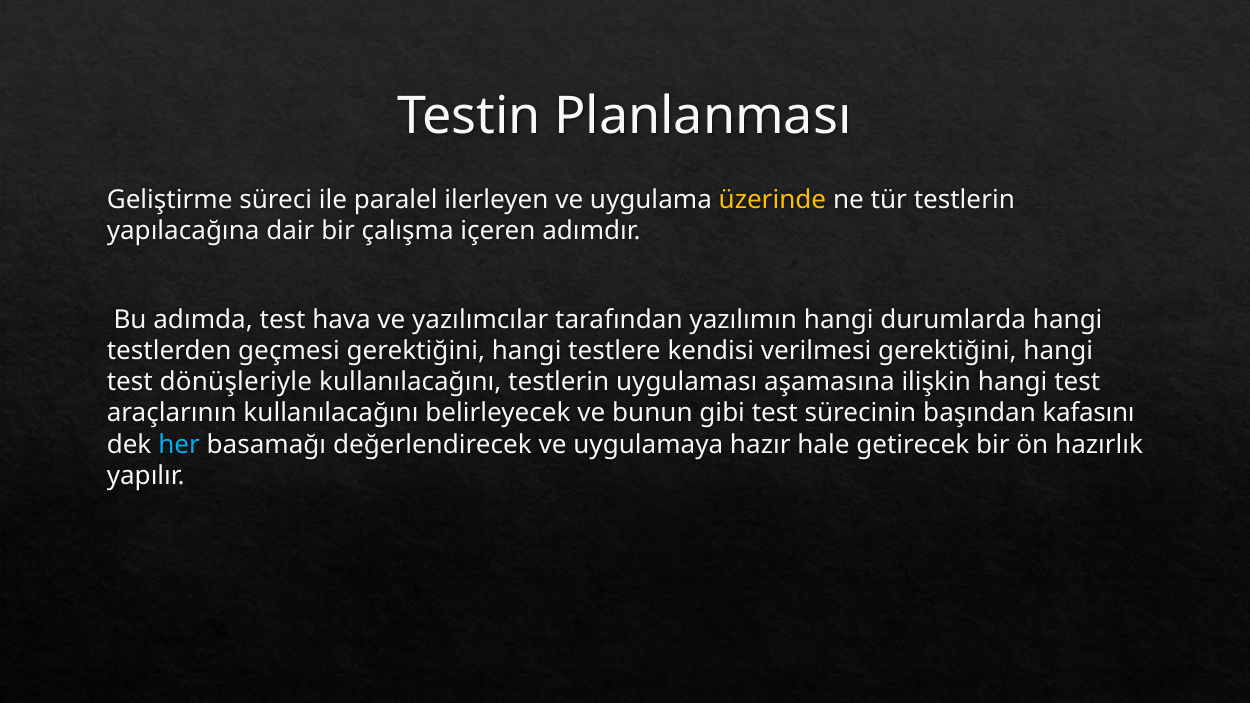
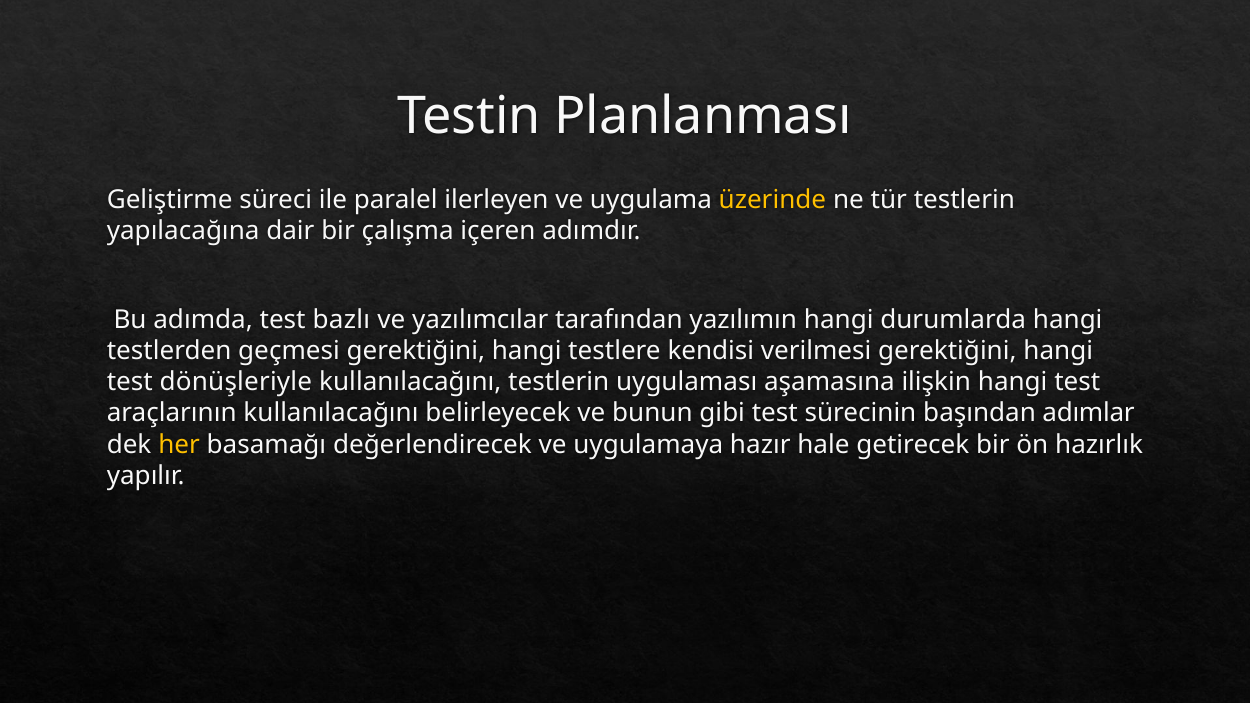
hava: hava -> bazlı (341, 320)
kafasını: kafasını -> adımlar (1089, 413)
her colour: light blue -> yellow (179, 445)
